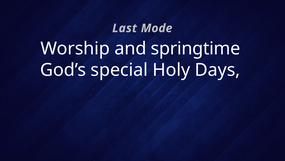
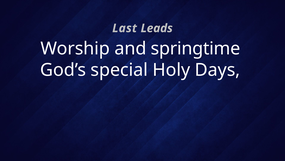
Mode: Mode -> Leads (157, 28)
